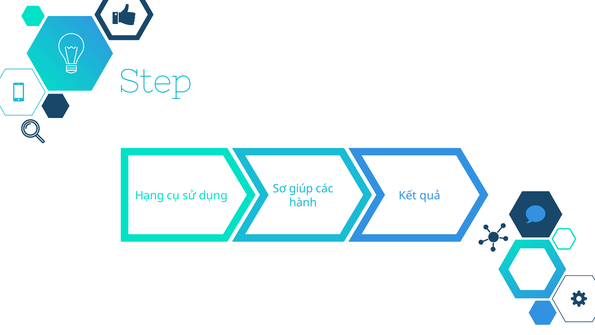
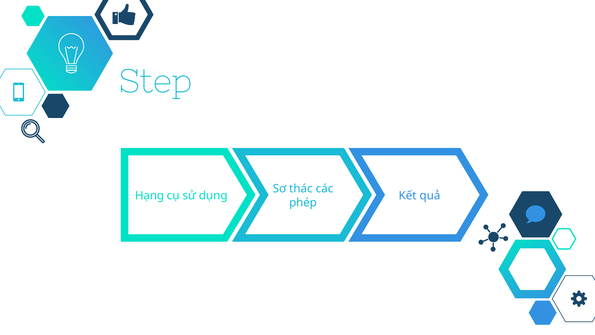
giúp: giúp -> thác (301, 188)
hành: hành -> phép (303, 202)
